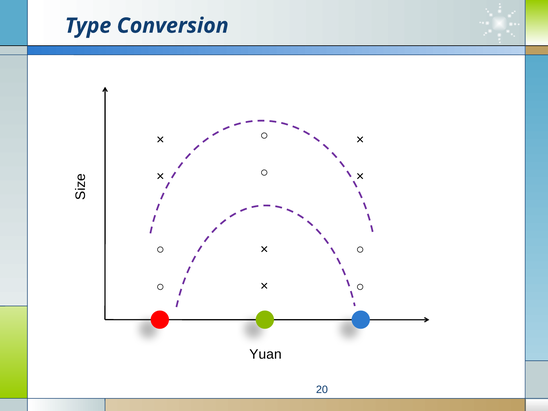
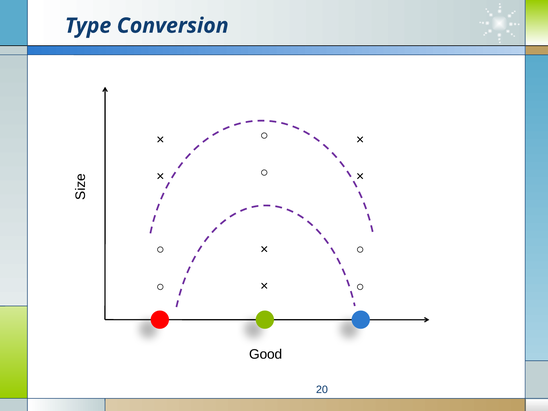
Yuan: Yuan -> Good (266, 354)
